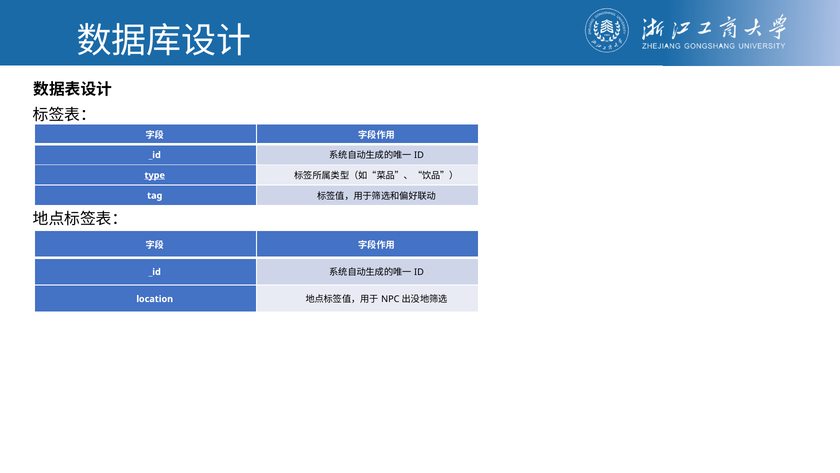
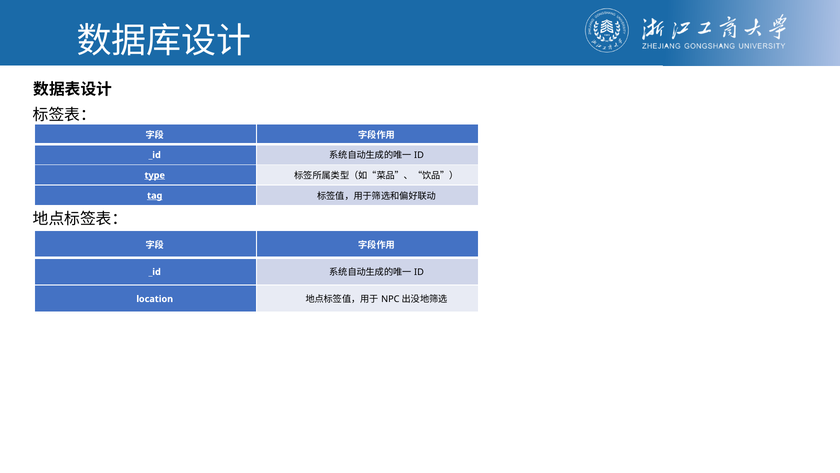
tag underline: none -> present (155, 195)
